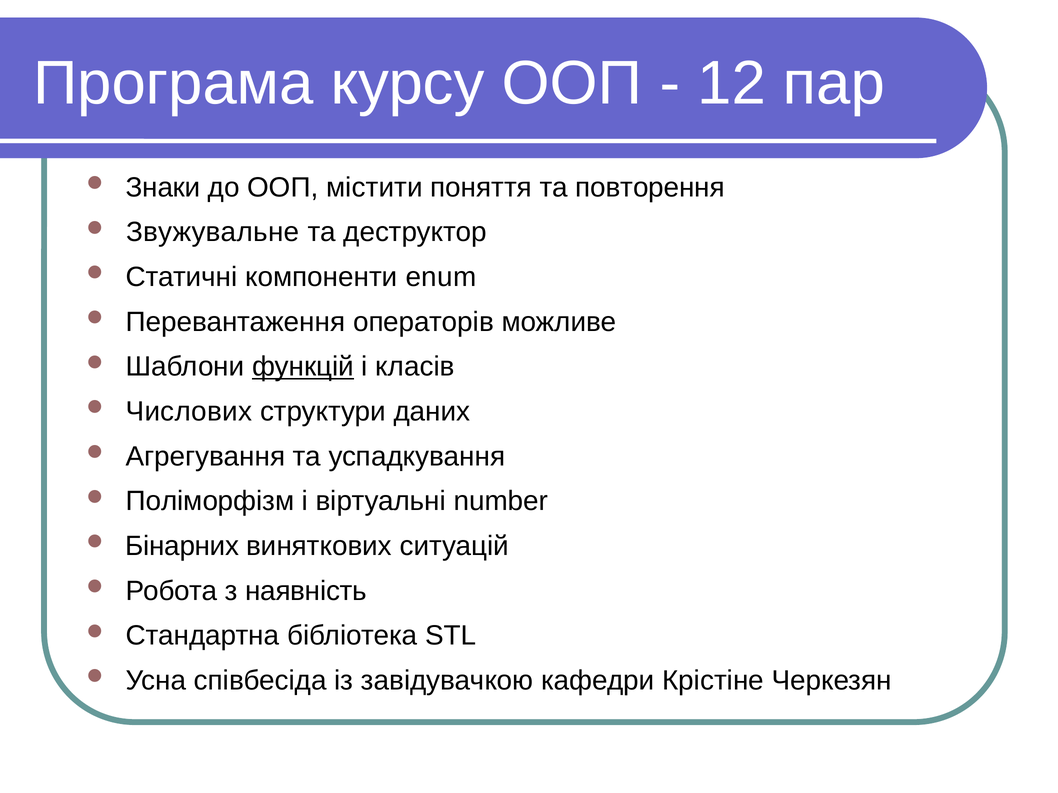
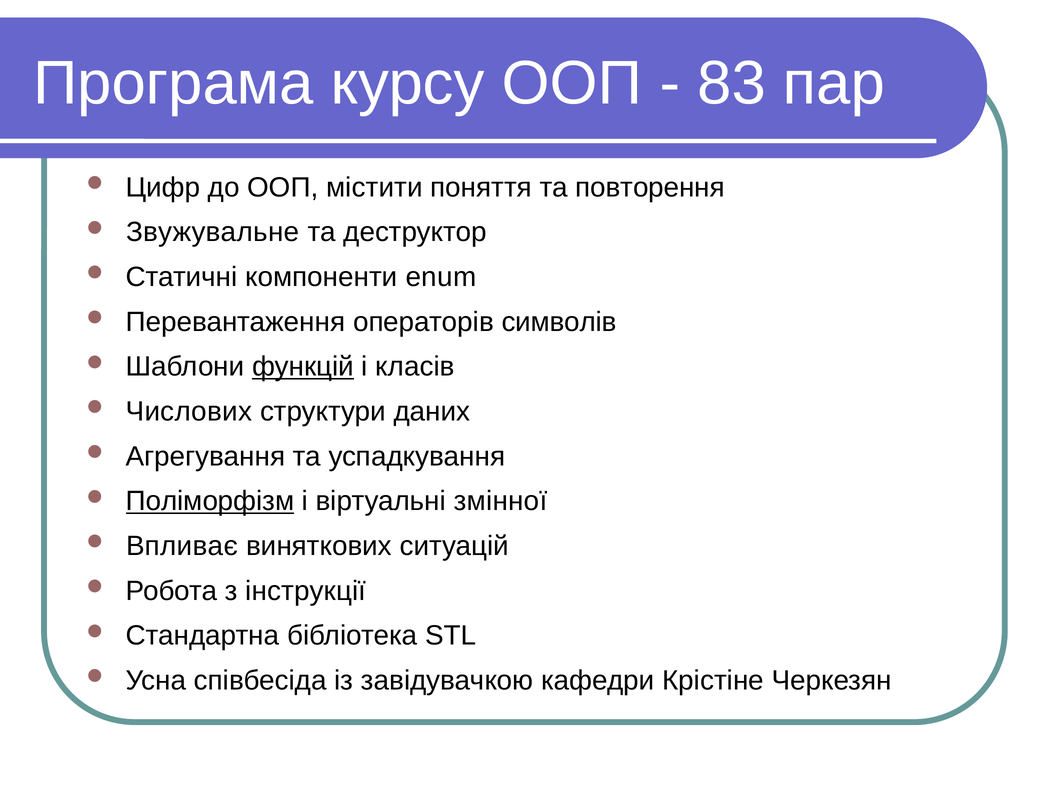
12: 12 -> 83 (732, 84)
Знаки: Знаки -> Цифр (163, 187)
можливе: можливе -> символів (559, 322)
Поліморфізм underline: none -> present (210, 502)
number: number -> змінної (501, 502)
Бінарних: Бінарних -> Впливає (182, 546)
наявність: наявність -> інструкції (306, 591)
